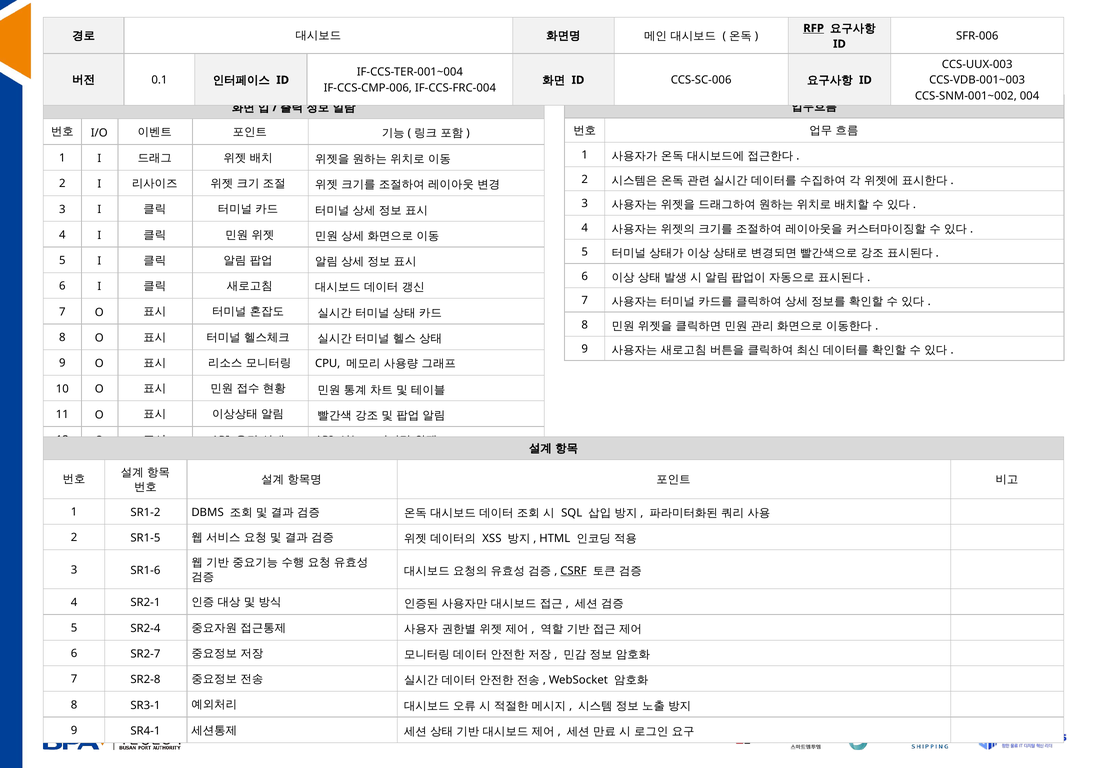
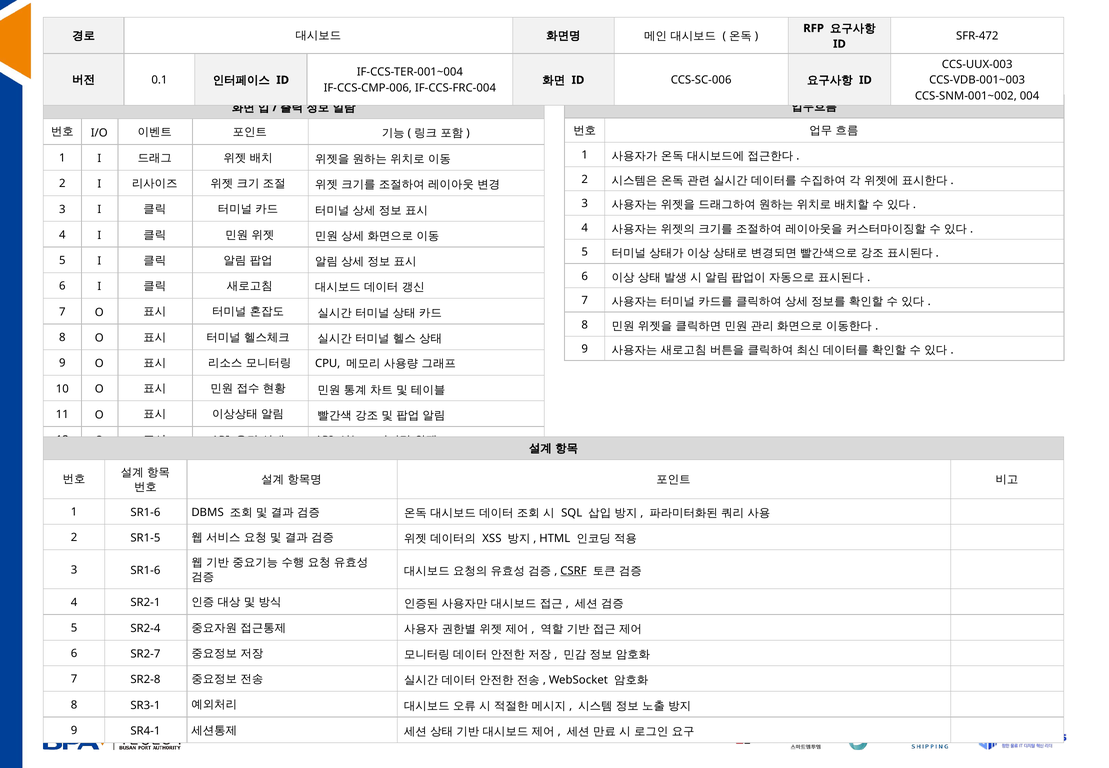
RFP underline: present -> none (814, 28)
SFR-006: SFR-006 -> SFR-472 (977, 36)
1 SR1-2: SR1-2 -> SR1-6 (145, 512)
